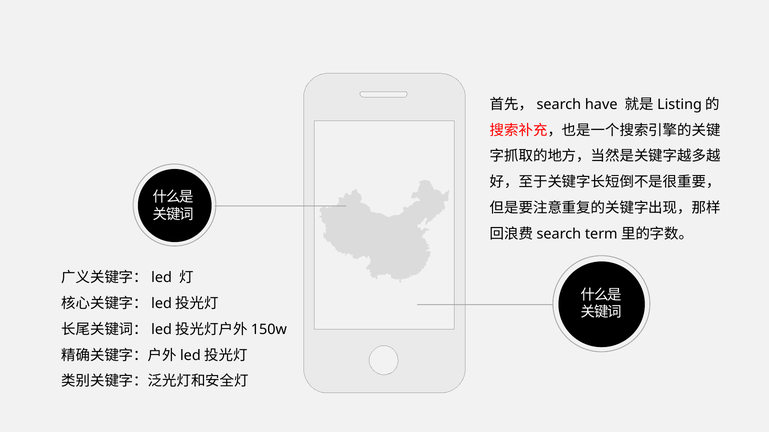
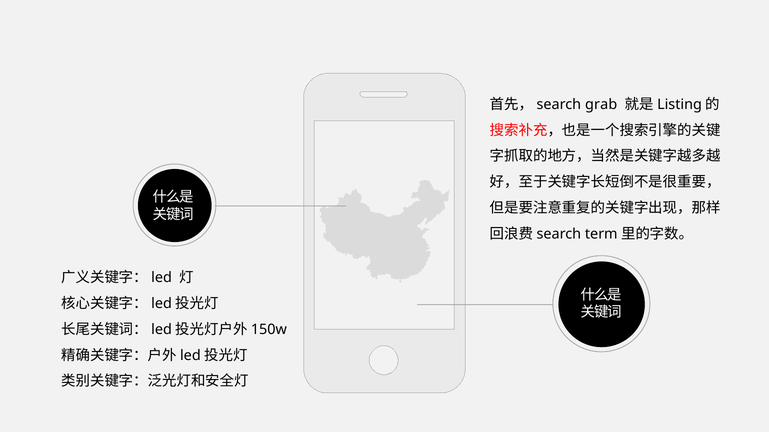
have: have -> grab (601, 104)
